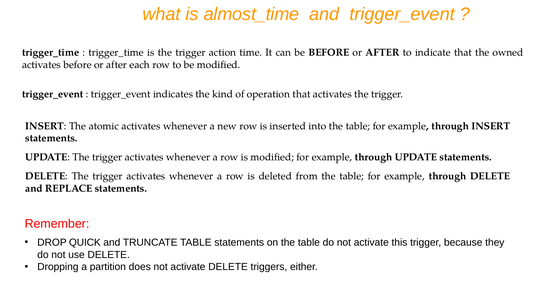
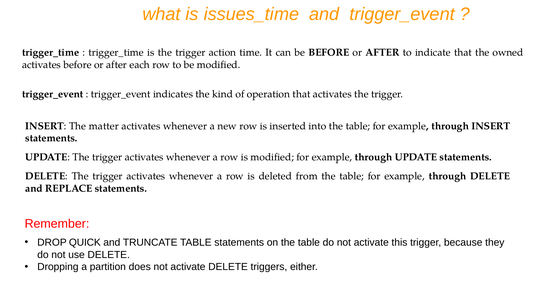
almost_time: almost_time -> issues_time (251, 14)
atomic: atomic -> matter (104, 126)
